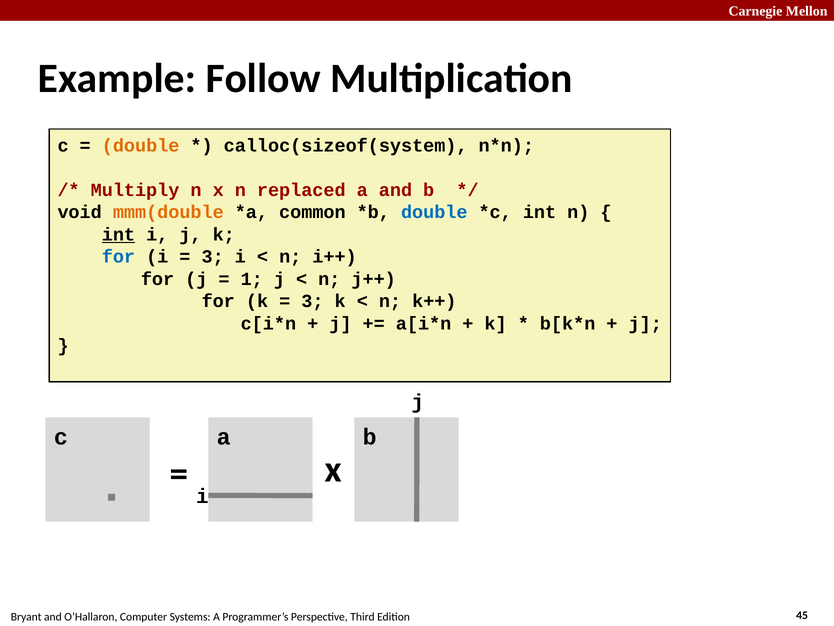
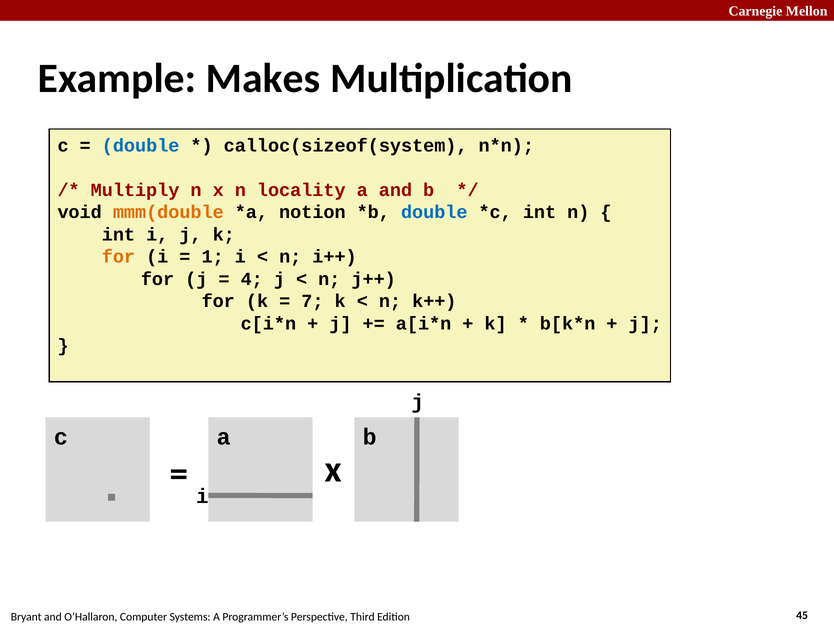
Follow: Follow -> Makes (263, 78)
double colour: orange -> blue (141, 145)
replaced: replaced -> locality (301, 190)
common: common -> notion (312, 212)
int underline: present -> none (118, 234)
for colour: blue -> orange (118, 257)
3: 3 -> 1 (213, 257)
1: 1 -> 4 (252, 279)
3: 3 -> 7 (312, 301)
